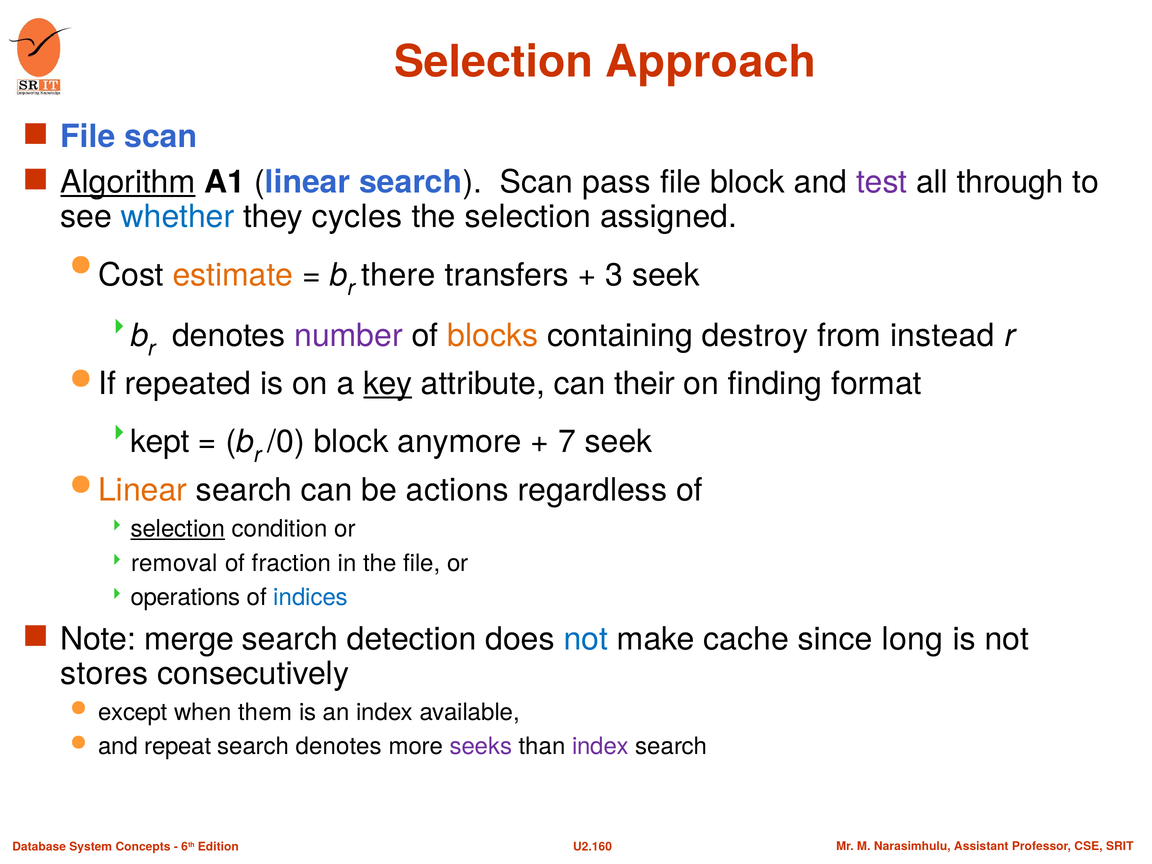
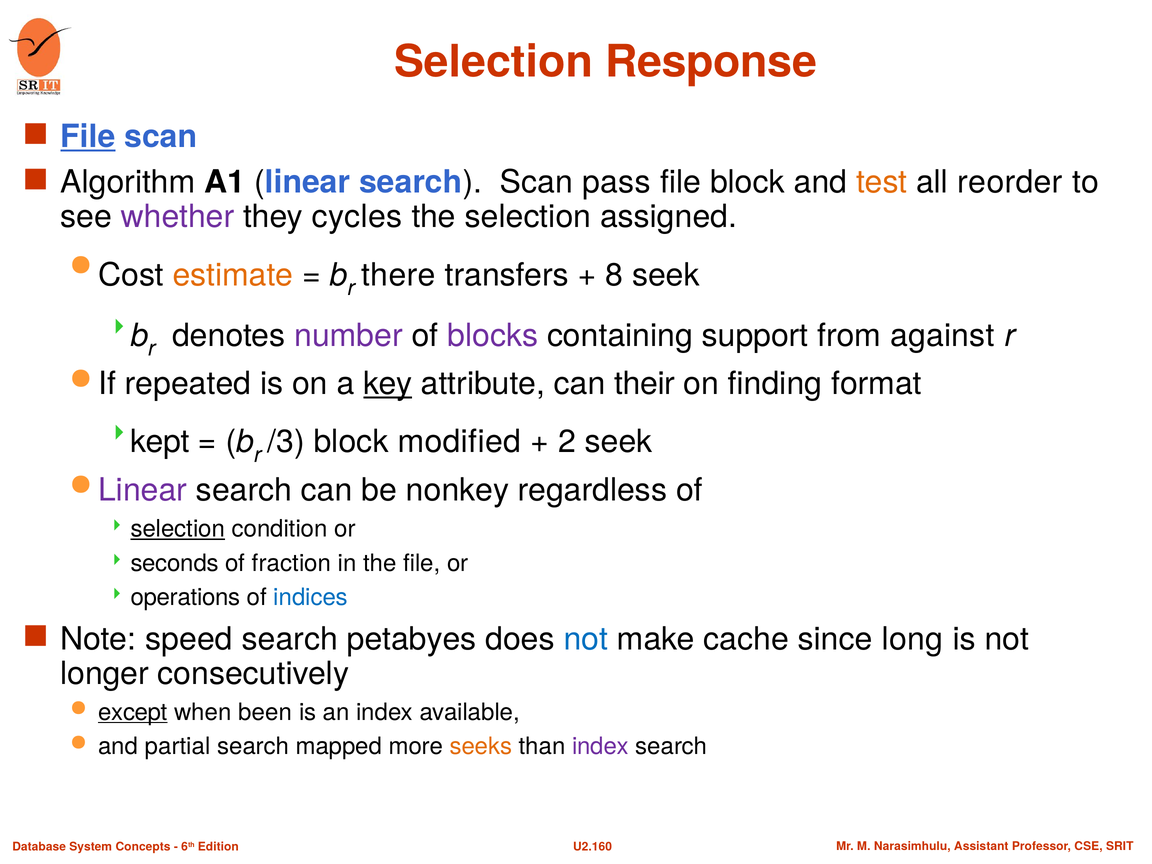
Approach: Approach -> Response (711, 62)
File underline: none -> present (88, 137)
Algorithm underline: present -> none (128, 182)
test colour: purple -> orange (882, 182)
through: through -> reorder (1010, 182)
whether colour: blue -> purple (178, 217)
3: 3 -> 8 (614, 275)
blocks colour: orange -> purple (493, 336)
destroy: destroy -> support (755, 336)
instead: instead -> against (942, 336)
/0: /0 -> /3 (286, 442)
anymore: anymore -> modified (459, 442)
7: 7 -> 2 (567, 442)
Linear colour: orange -> purple (143, 490)
actions: actions -> nonkey (458, 490)
removal: removal -> seconds (175, 563)
merge: merge -> speed (189, 639)
detection: detection -> petabyes (412, 639)
stores: stores -> longer (105, 674)
except underline: none -> present (133, 712)
them: them -> been (265, 712)
repeat: repeat -> partial (178, 747)
search denotes: denotes -> mapped (339, 747)
seeks colour: purple -> orange (481, 747)
